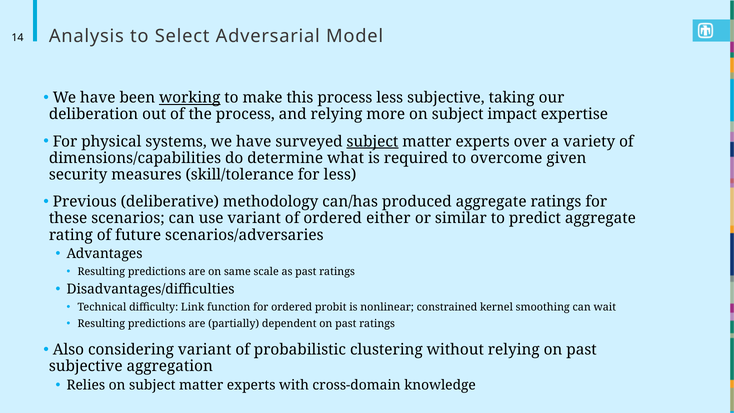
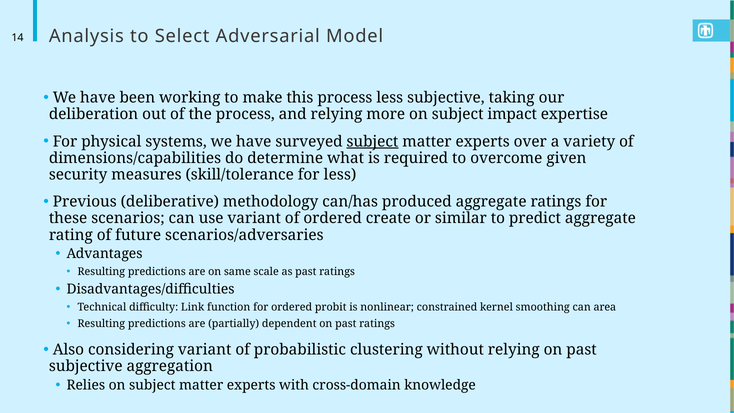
working underline: present -> none (190, 98)
either: either -> create (388, 218)
wait: wait -> area (605, 307)
